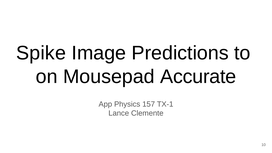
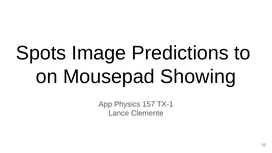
Spike: Spike -> Spots (41, 53)
Accurate: Accurate -> Showing (198, 77)
